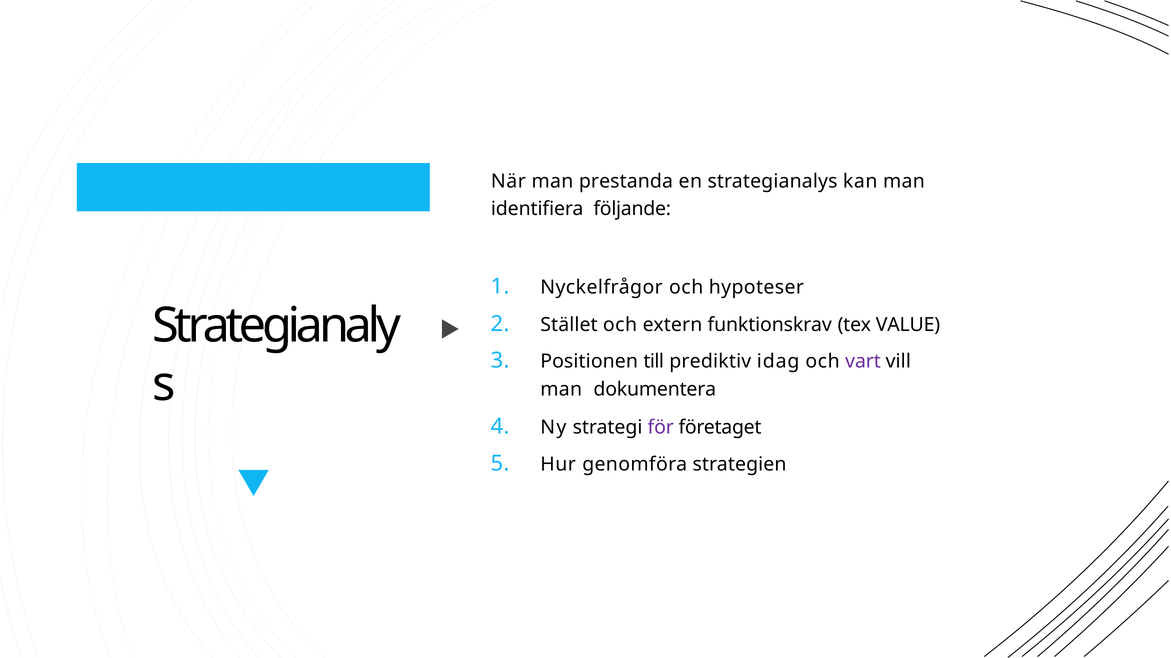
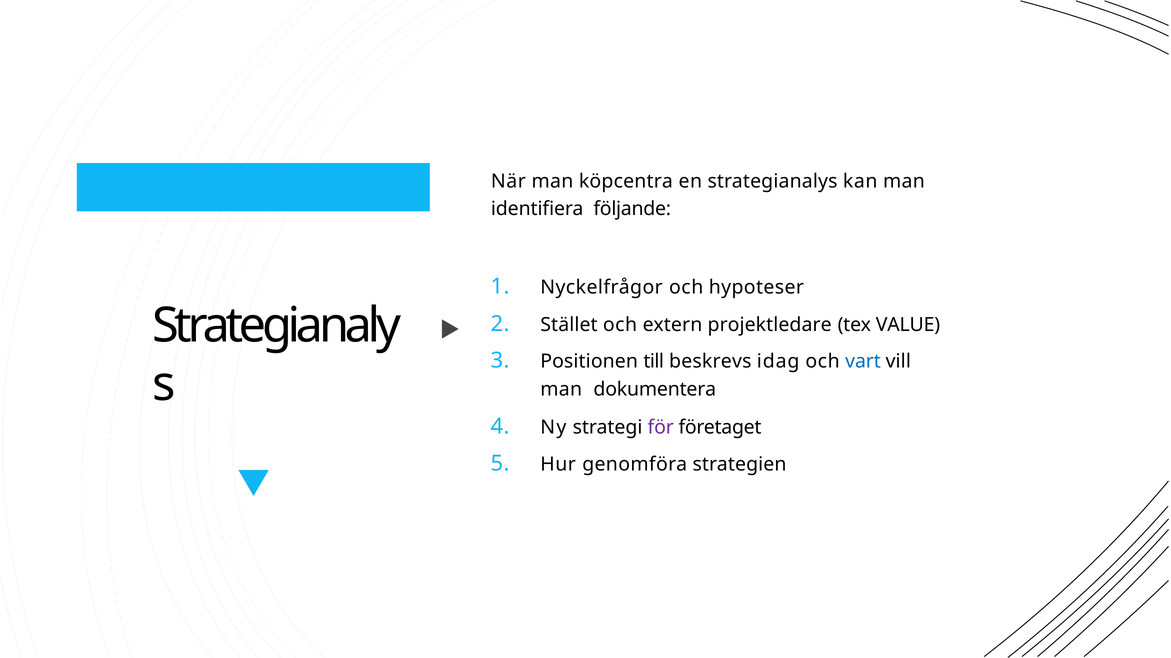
prestanda: prestanda -> köpcentra (626, 182)
funktionskrav: funktionskrav -> projektledare (770, 325)
prediktiv: prediktiv -> beskrevs (710, 362)
vart colour: purple -> blue (863, 362)
